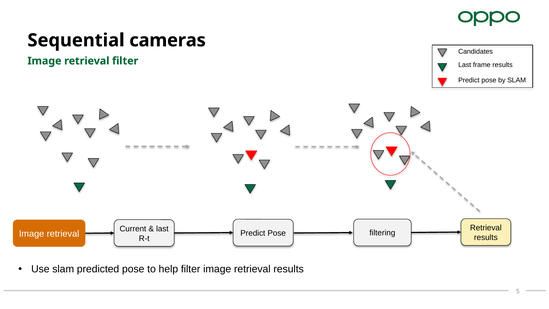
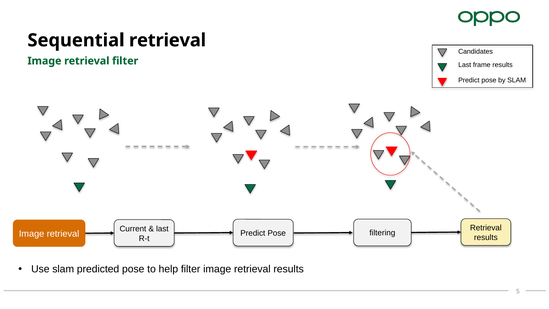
Sequential cameras: cameras -> retrieval (168, 40)
